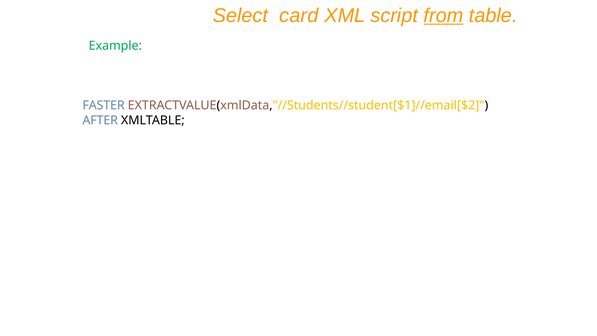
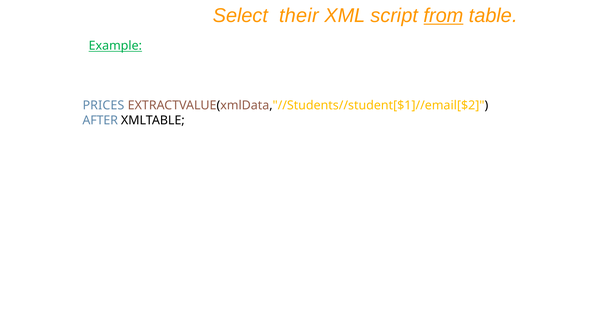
card: card -> their (299, 16)
Example underline: none -> present (115, 46)
FASTER: FASTER -> PRICES (103, 105)
